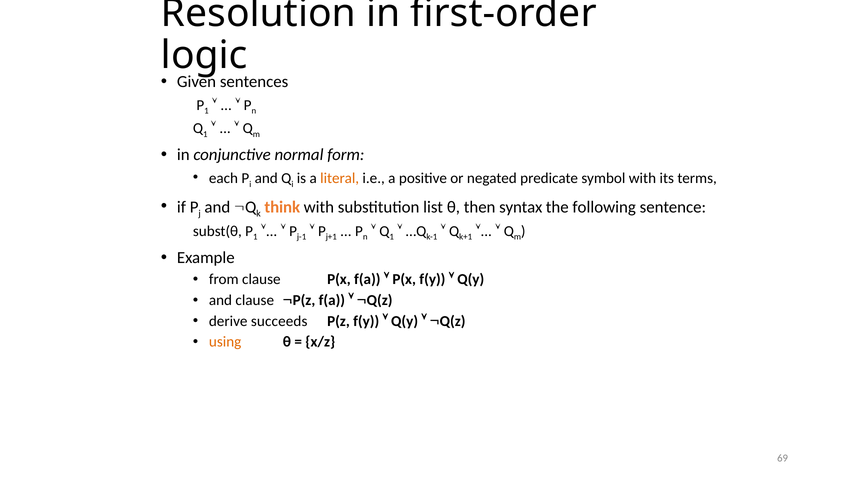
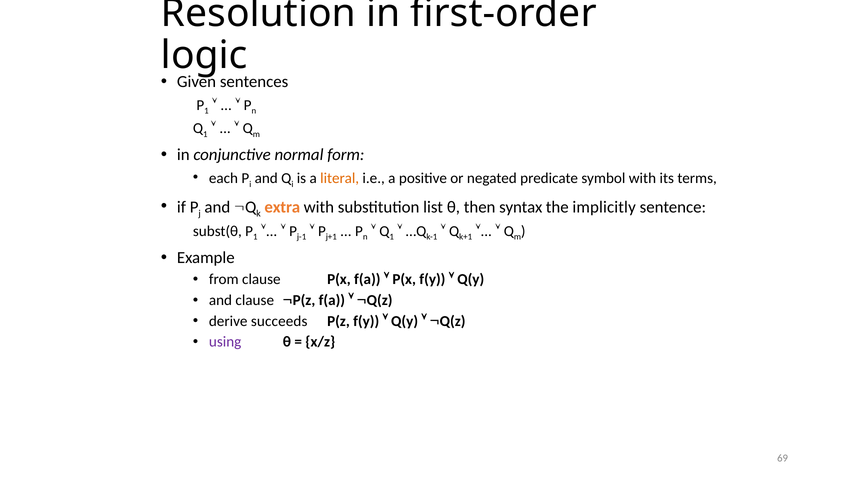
think: think -> extra (282, 207)
following: following -> implicitly (604, 207)
using colour: orange -> purple (225, 342)
